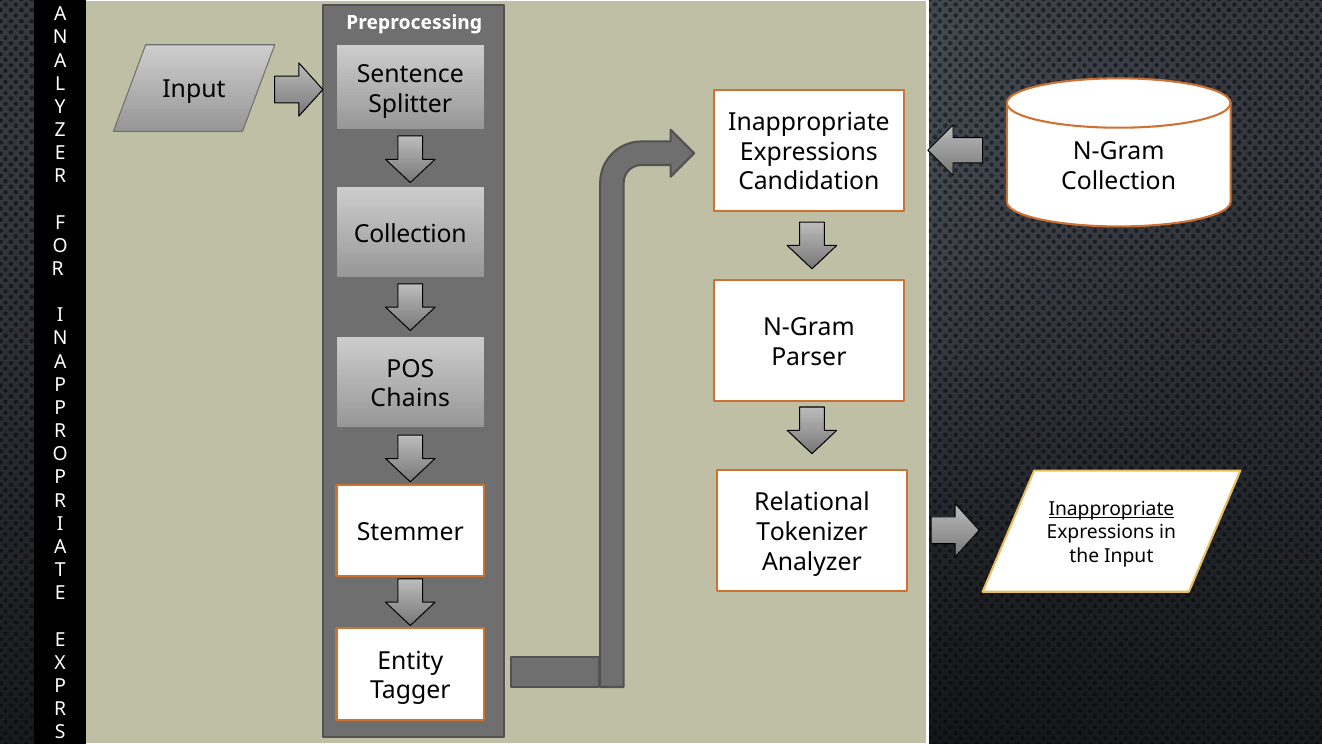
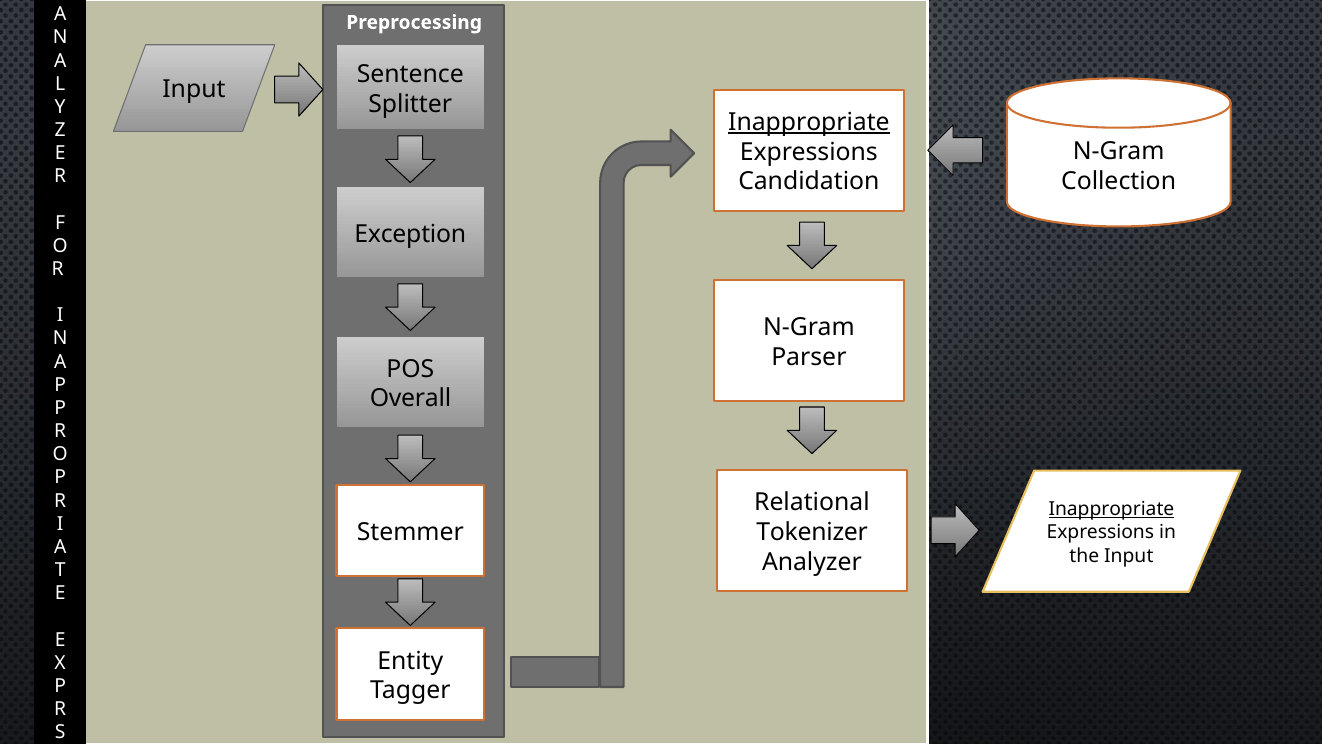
Inappropriate underline: none -> present (809, 122)
Collection: Collection -> Exception (410, 234)
Chains: Chains -> Overall (410, 399)
